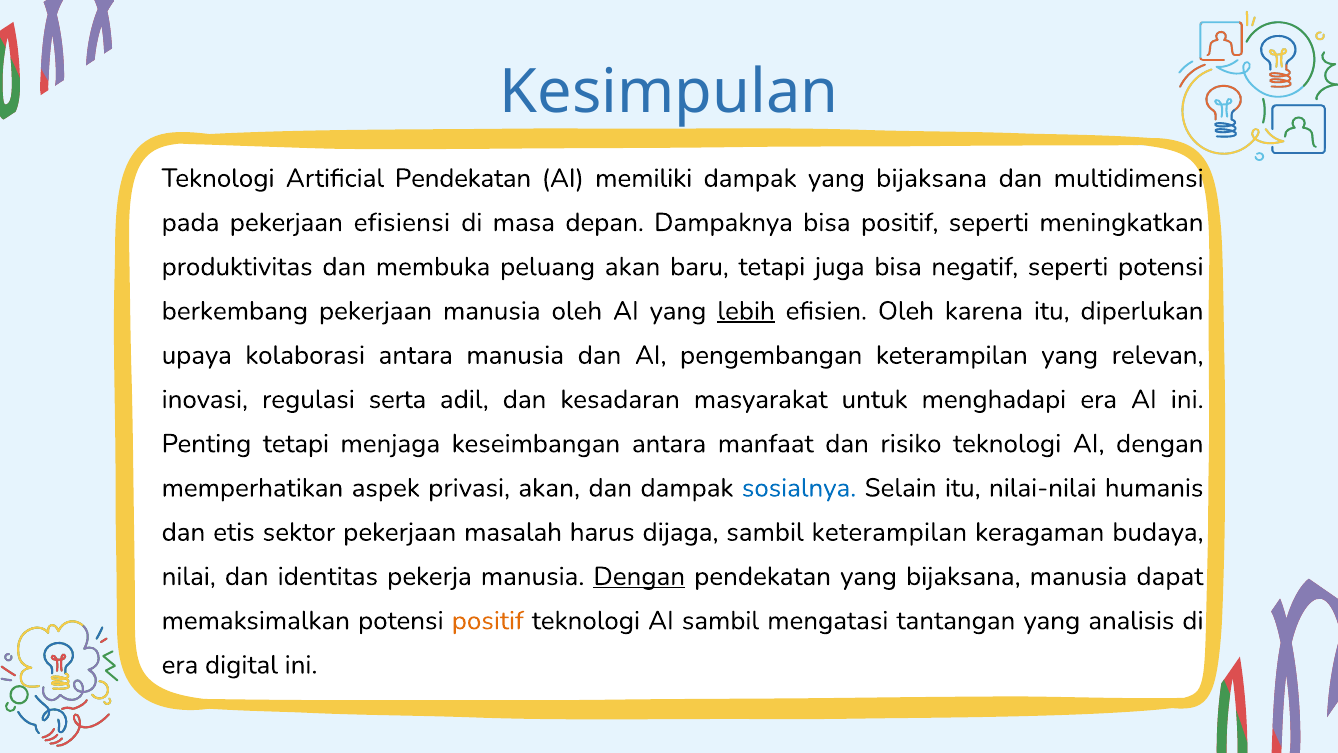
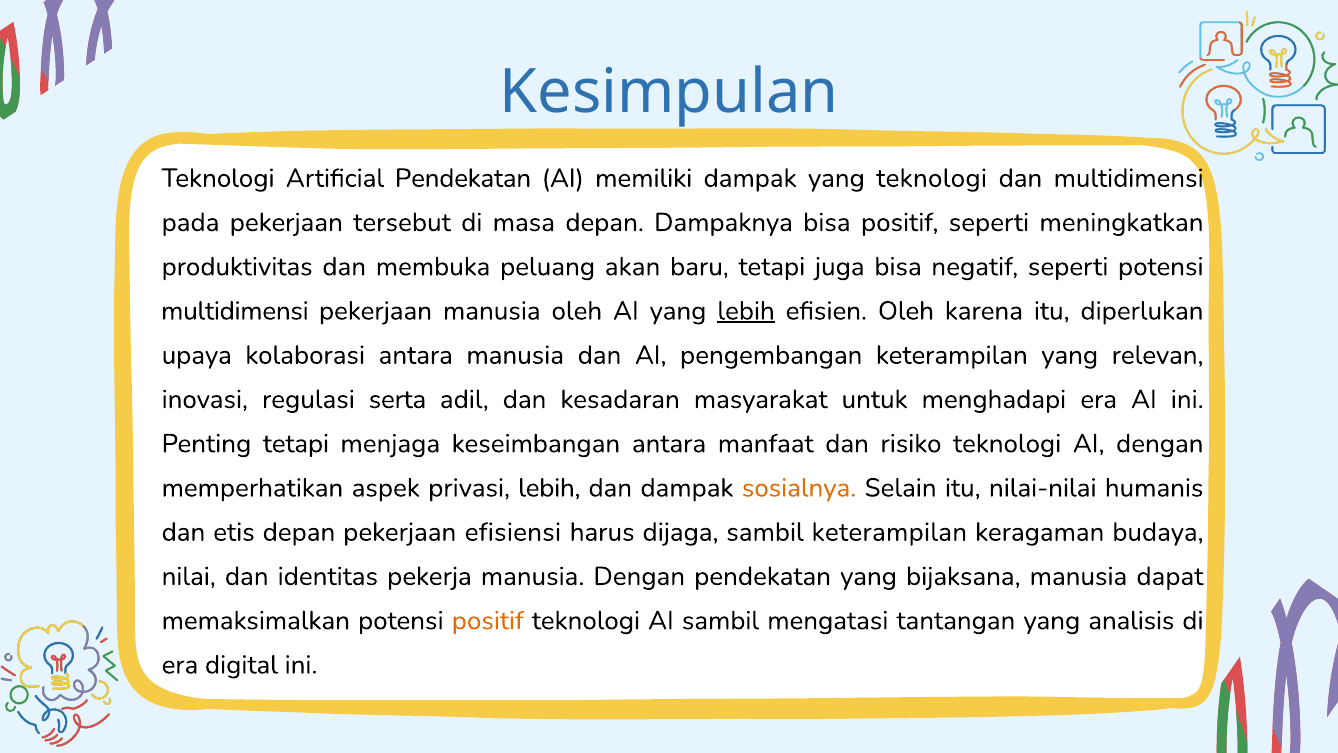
dampak yang bijaksana: bijaksana -> teknologi (932, 178)
efisiensi: efisiensi -> tersebut (402, 222)
berkembang: berkembang -> multidimensi (235, 311)
privasi akan: akan -> lebih (549, 488)
sosialnya colour: blue -> orange (799, 488)
etis sektor: sektor -> depan (299, 532)
masalah: masalah -> efisiensi (513, 532)
Dengan underline: present -> none (639, 576)
